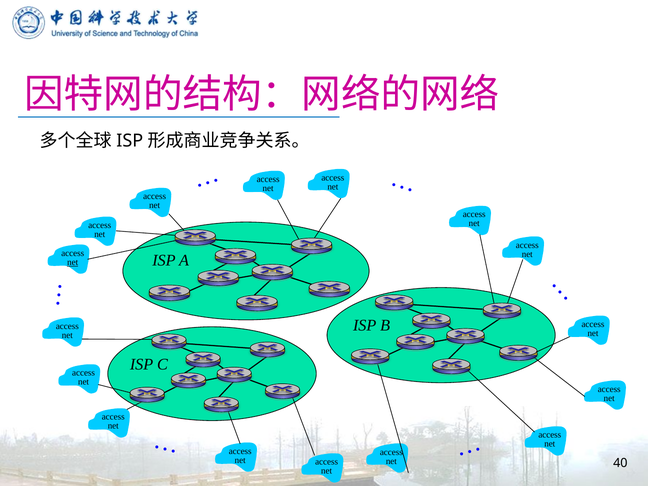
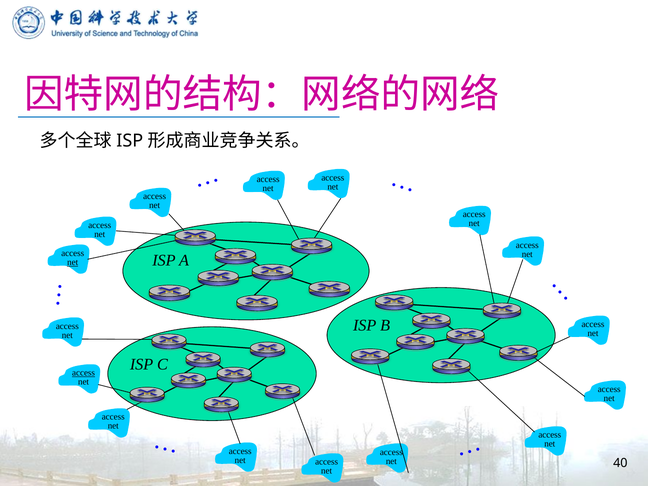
access underline: none -> present (84, 373)
